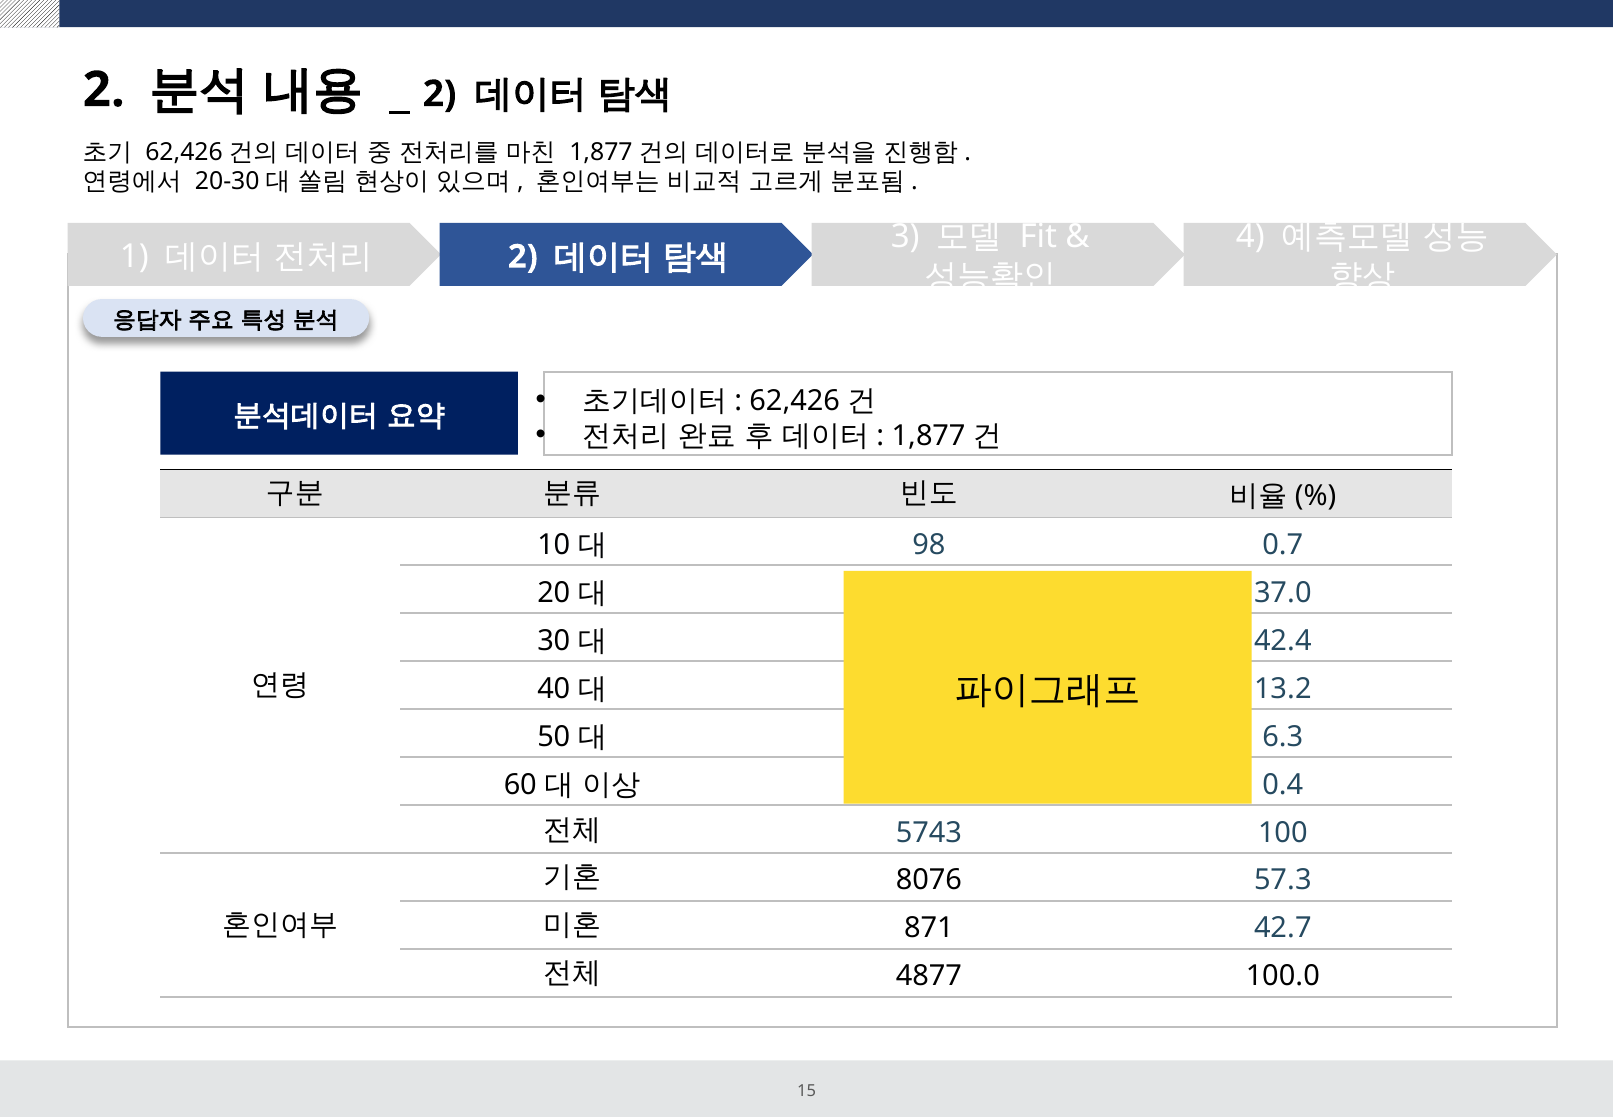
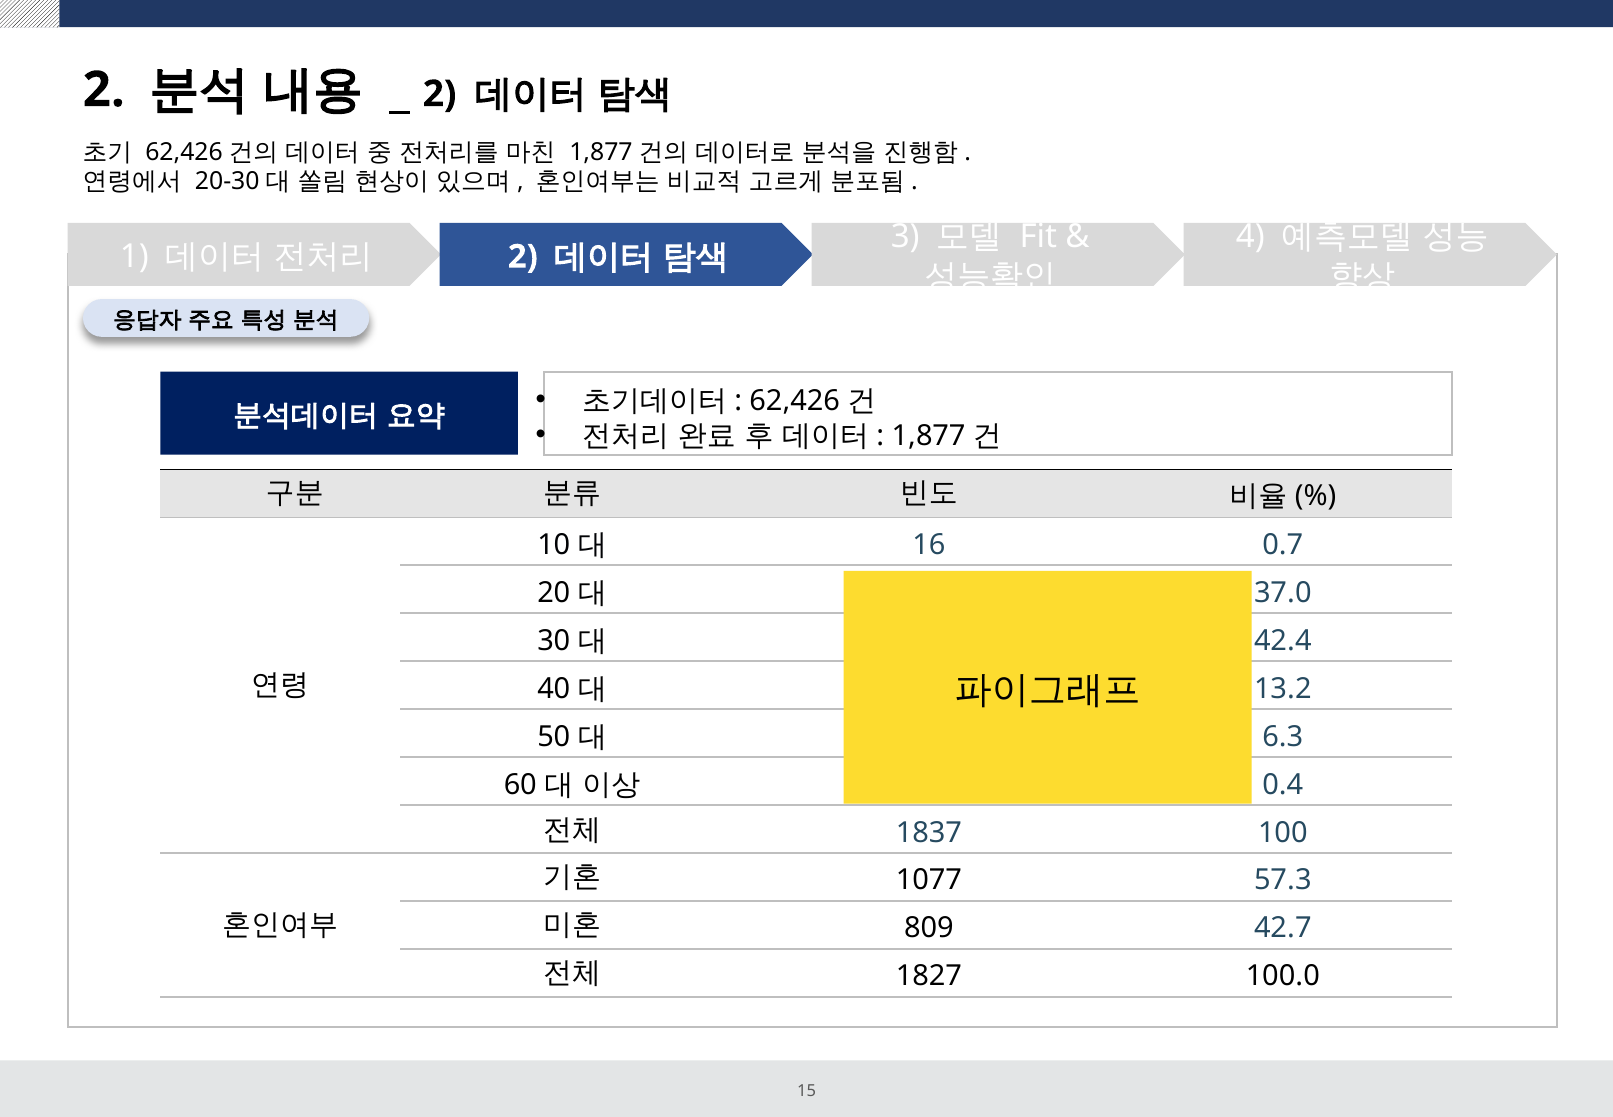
98: 98 -> 16 (929, 545)
5743: 5743 -> 1837 (929, 832)
8076: 8076 -> 1077 (929, 880)
871: 871 -> 809 (929, 928)
4877: 4877 -> 1827 (929, 976)
